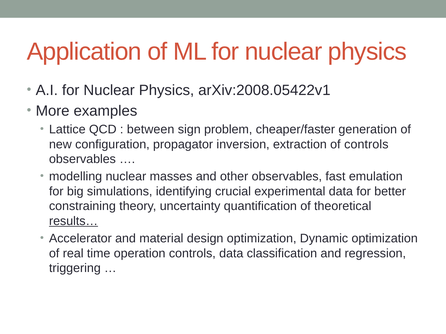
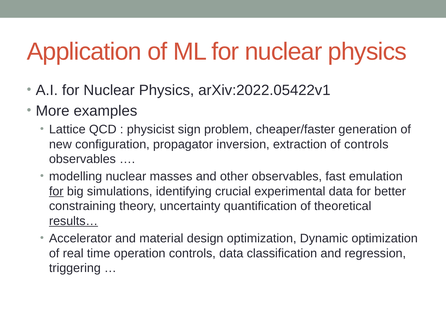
arXiv:2008.05422v1: arXiv:2008.05422v1 -> arXiv:2022.05422v1 (264, 90)
between: between -> physicist (151, 130)
for underline: none -> present (56, 192)
